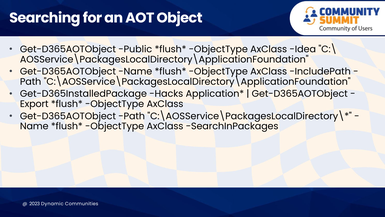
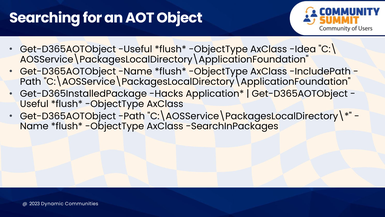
Get-D365AOTObject Public: Public -> Useful (135, 49)
Export: Export -> Useful (34, 104)
